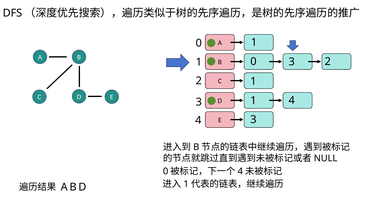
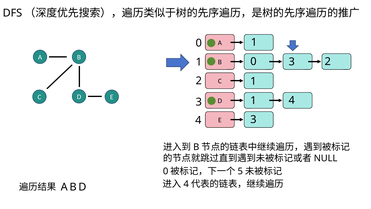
4: 4 -> 5 (240, 171)
1: 1 -> 4 (186, 184)
